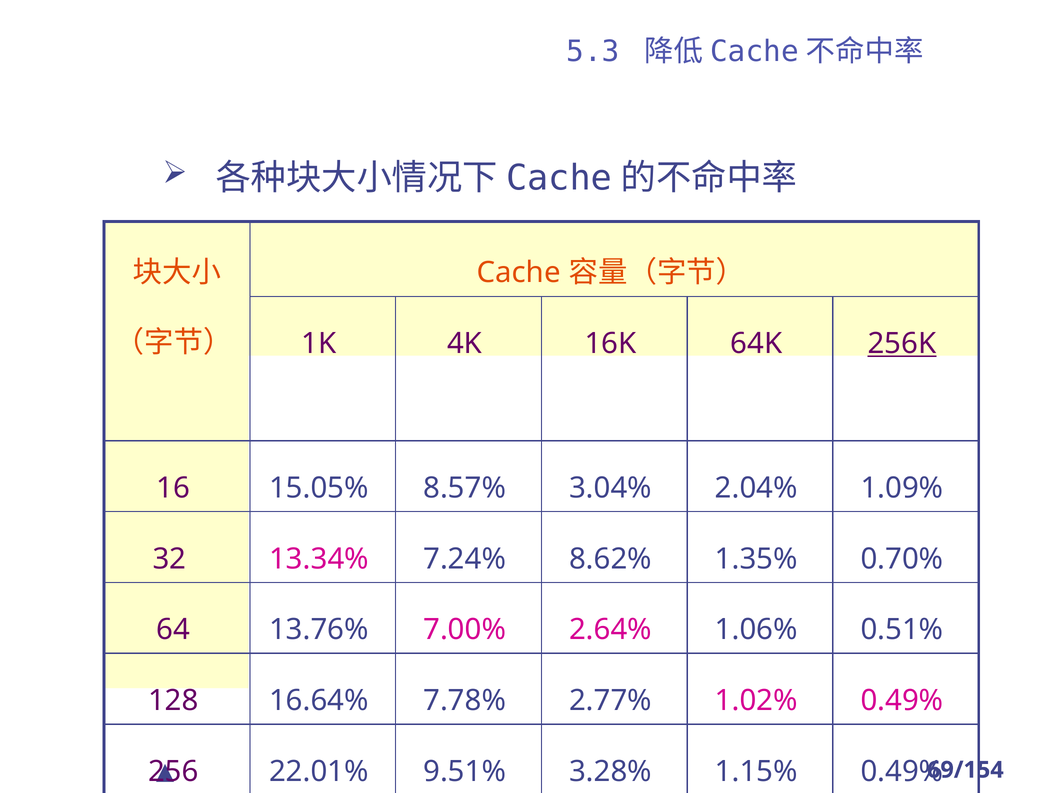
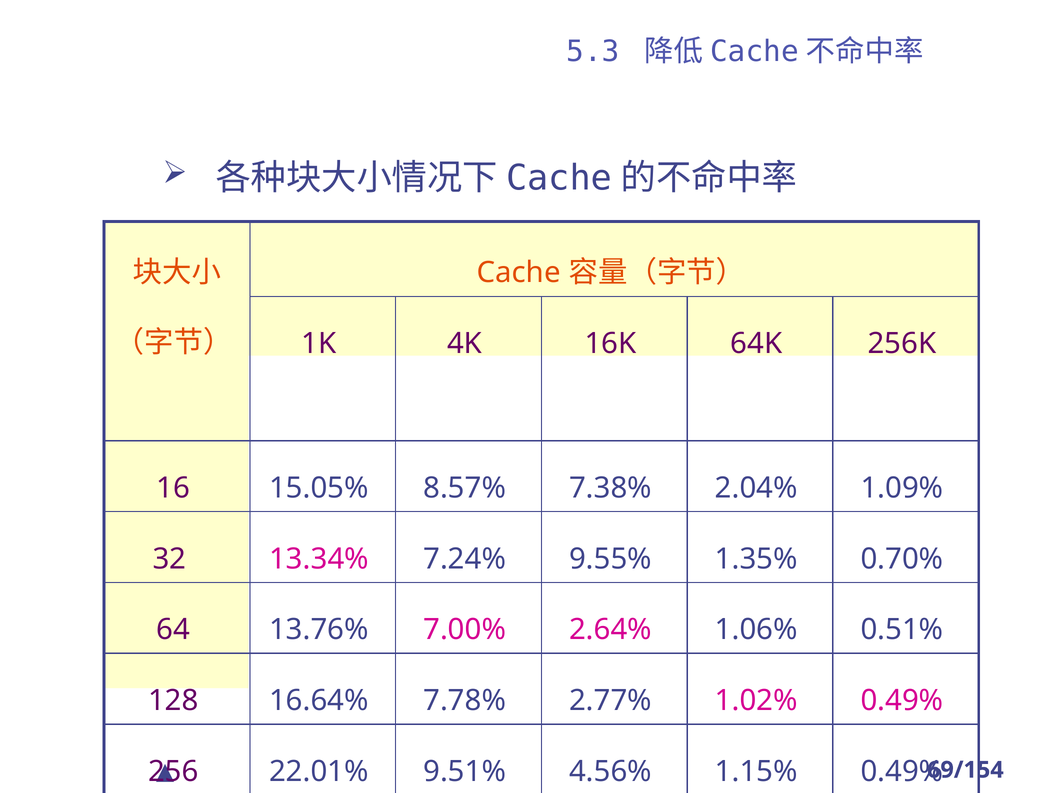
256K underline: present -> none (902, 344)
3.04%: 3.04% -> 7.38% (611, 488)
8.62%: 8.62% -> 9.55% (611, 559)
3.28%: 3.28% -> 4.56% (611, 772)
